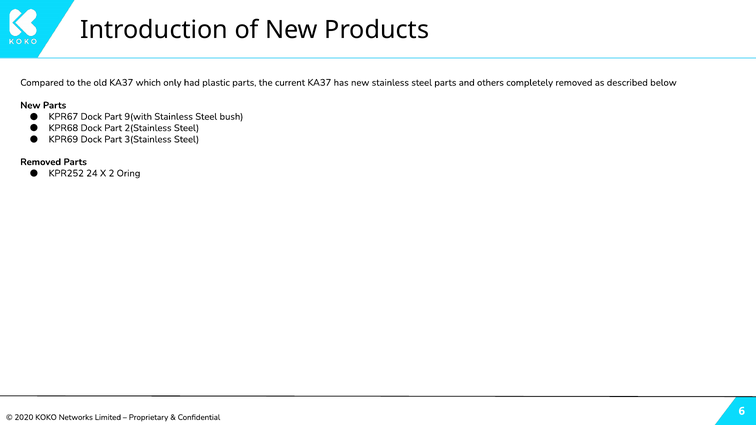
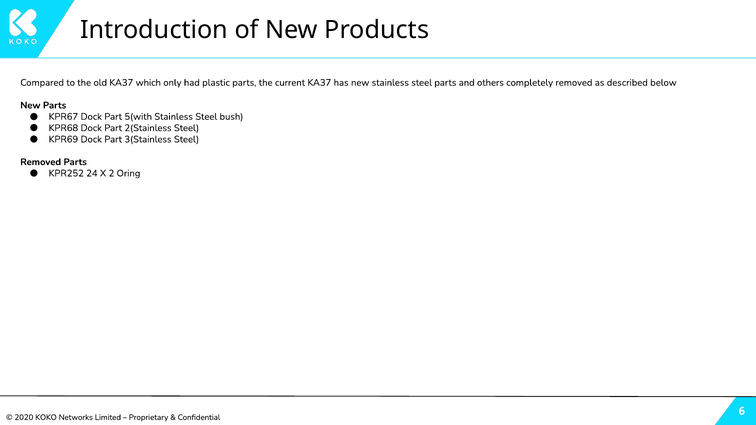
9(with: 9(with -> 5(with (138, 117)
